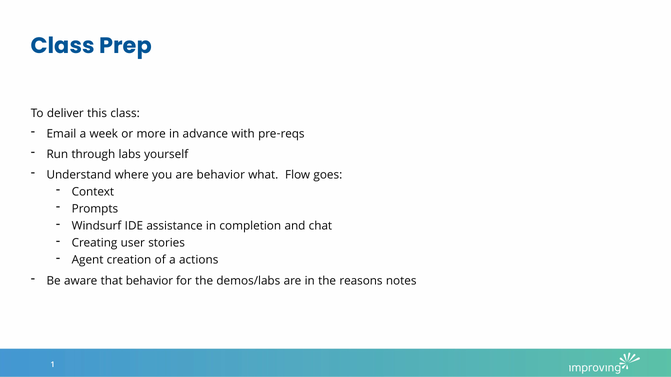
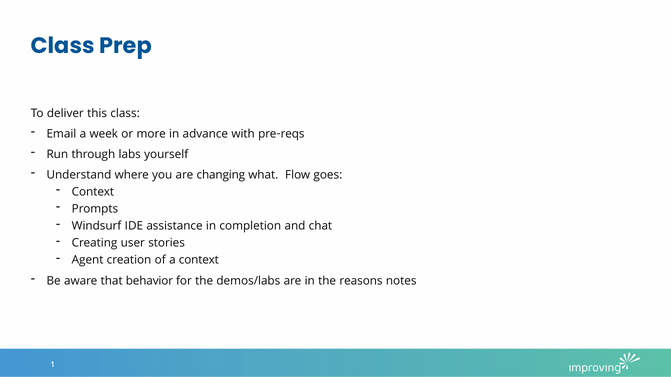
are behavior: behavior -> changing (221, 175)
a actions: actions -> context (199, 260)
